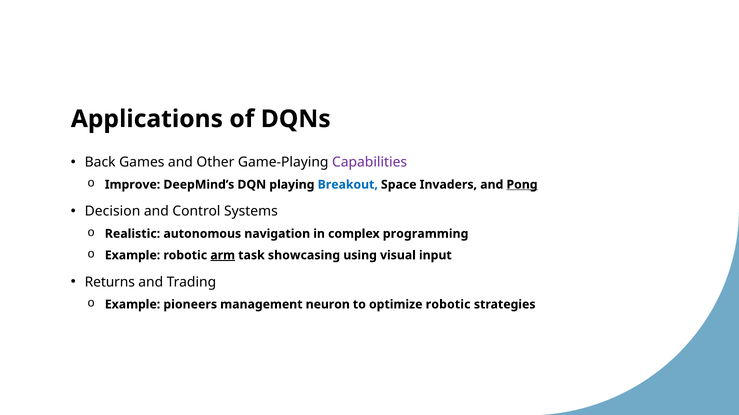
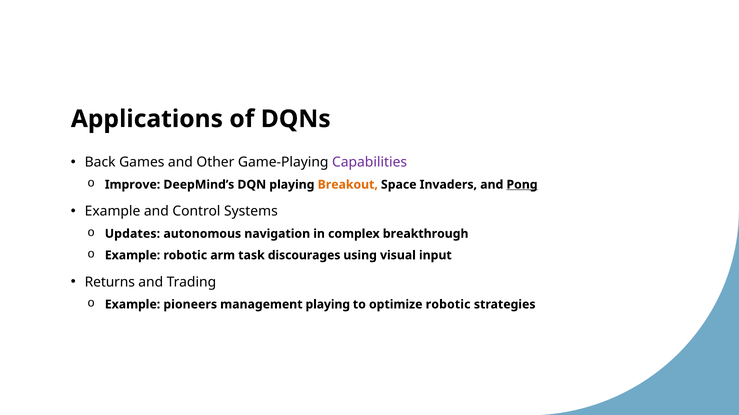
Breakout colour: blue -> orange (348, 185)
Decision: Decision -> Example (113, 212)
Realistic: Realistic -> Updates (132, 234)
programming: programming -> breakthrough (426, 234)
arm underline: present -> none (223, 256)
showcasing: showcasing -> discourages (304, 256)
management neuron: neuron -> playing (328, 305)
